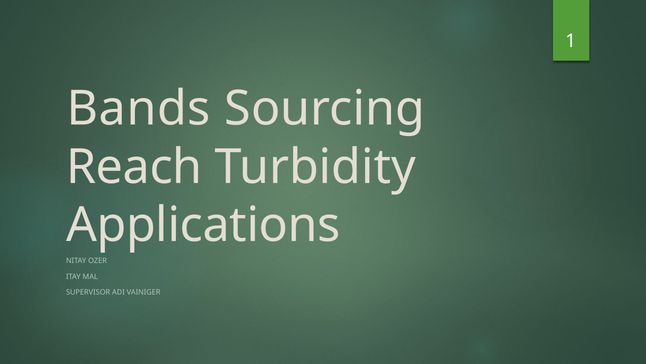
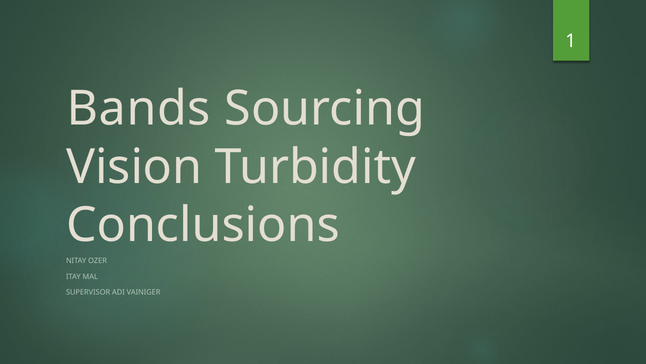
Reach: Reach -> Vision (134, 167)
Applications: Applications -> Conclusions (203, 225)
